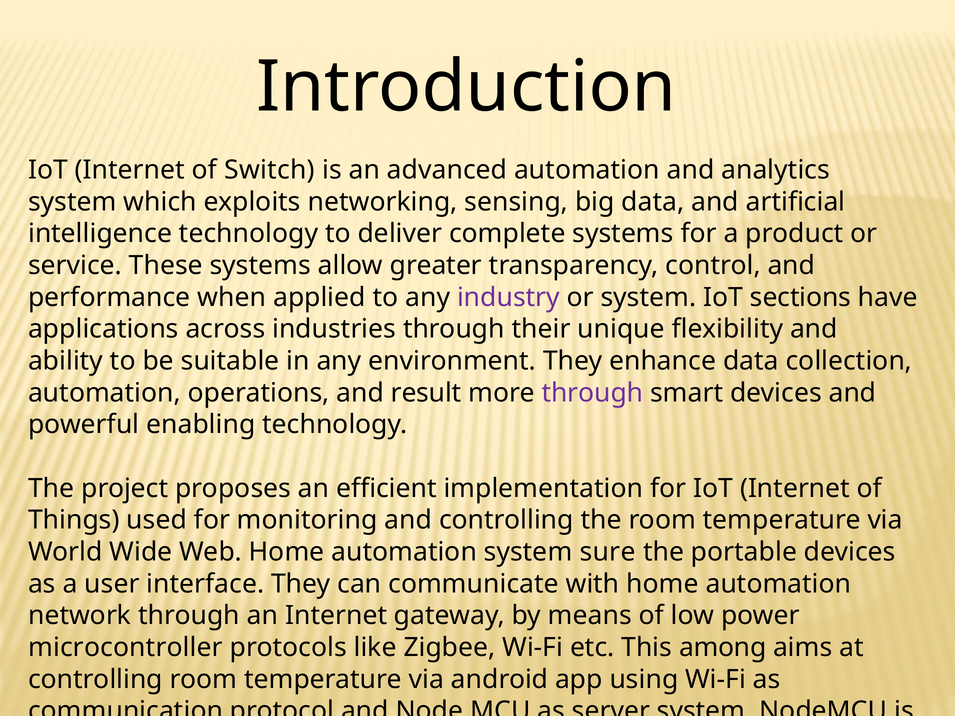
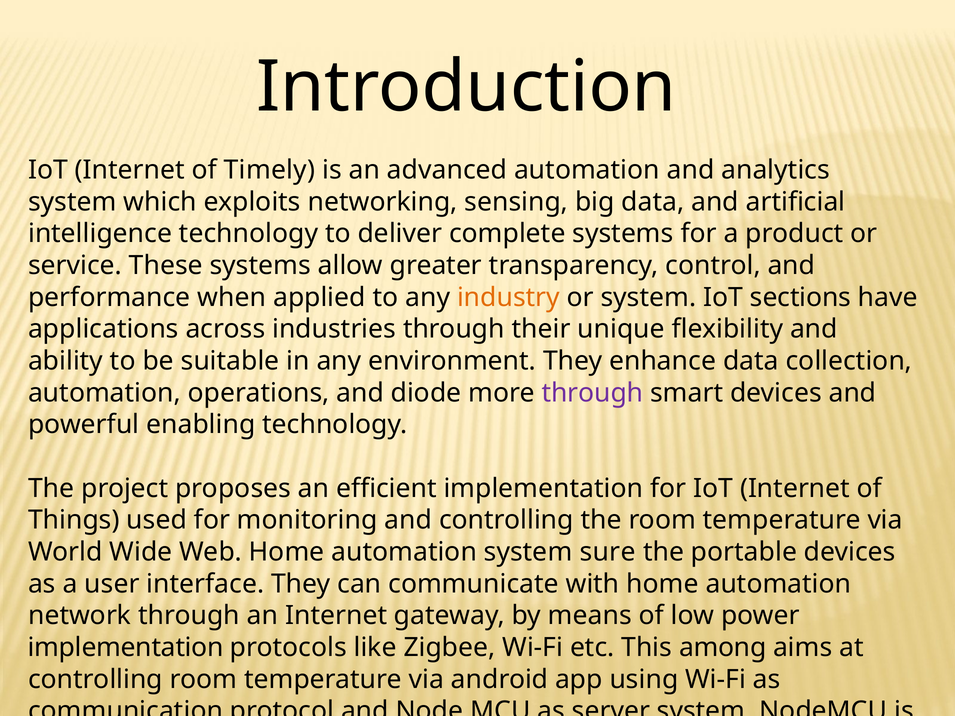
Switch: Switch -> Timely (270, 170)
industry colour: purple -> orange (508, 297)
result: result -> diode (426, 393)
microcontroller: microcontroller -> implementation (126, 648)
